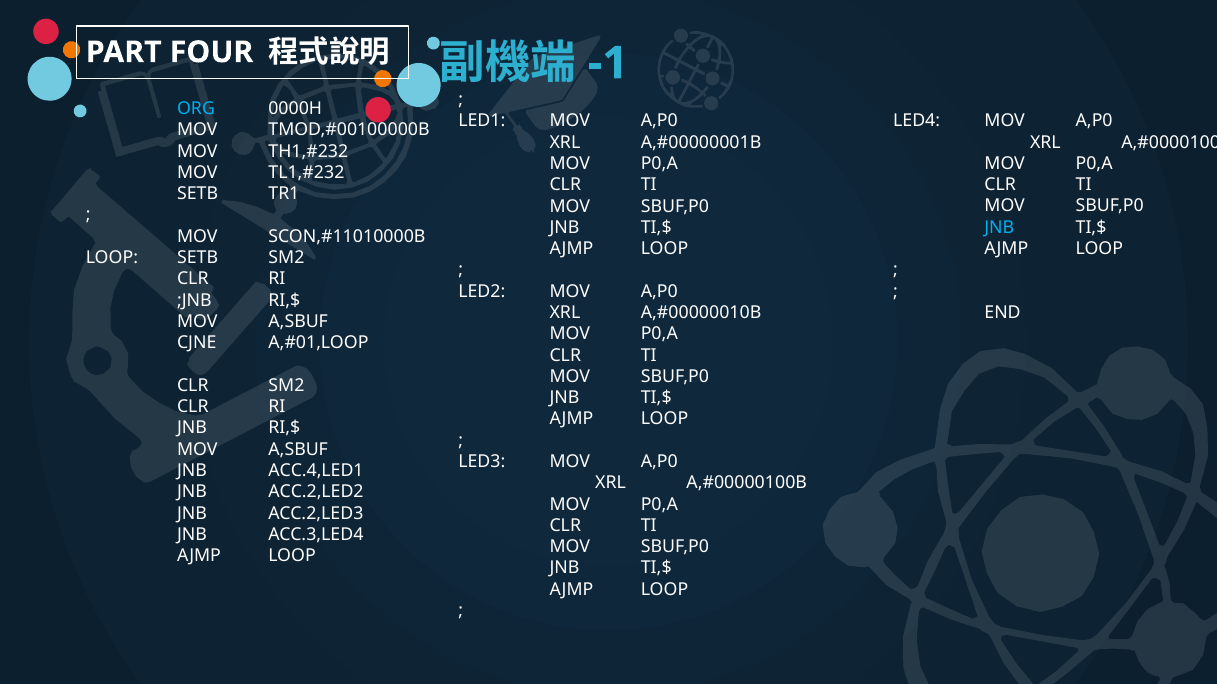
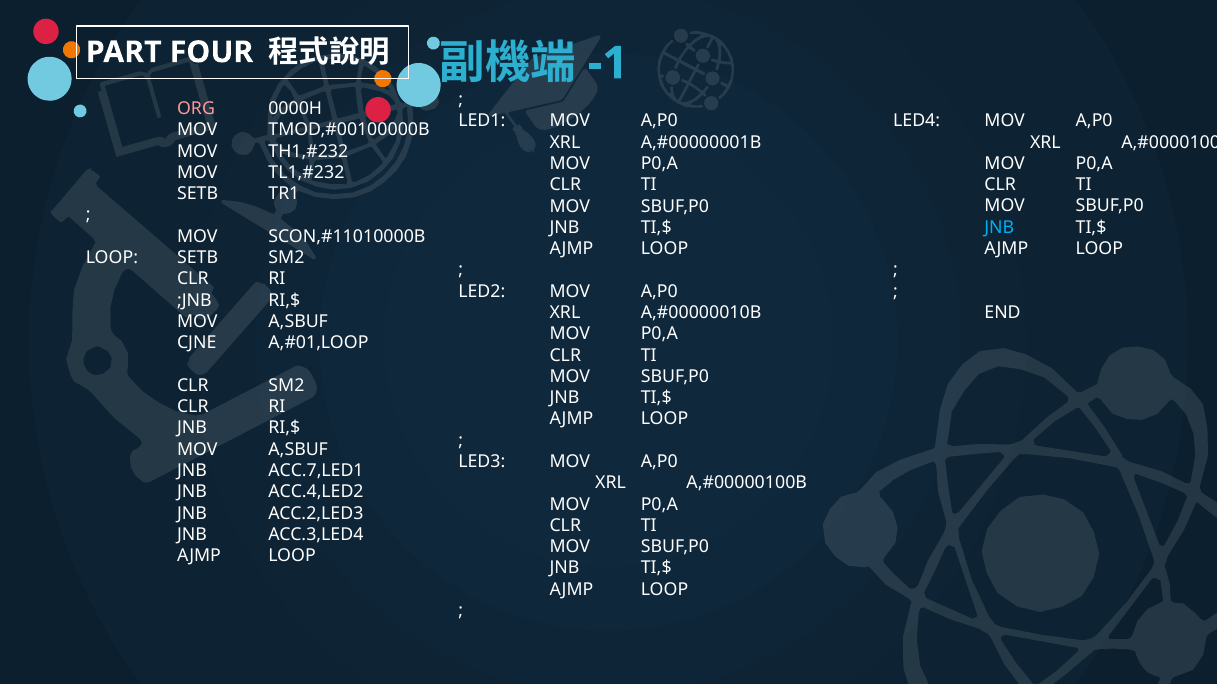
ORG colour: light blue -> pink (196, 109)
ACC.4,LED1: ACC.4,LED1 -> ACC.7,LED1 (316, 471)
ACC.2,LED2: ACC.2,LED2 -> ACC.4,LED2 (316, 492)
